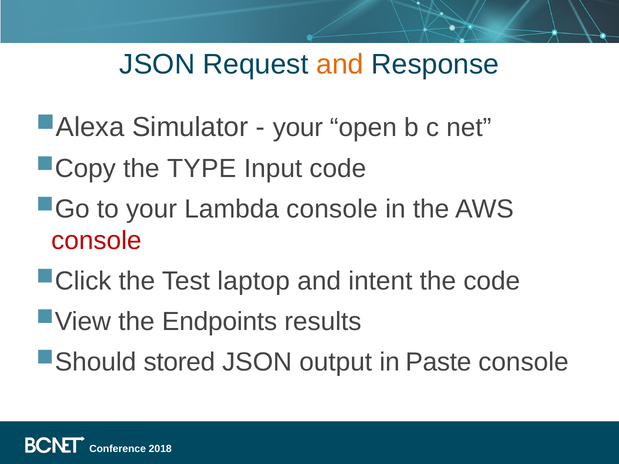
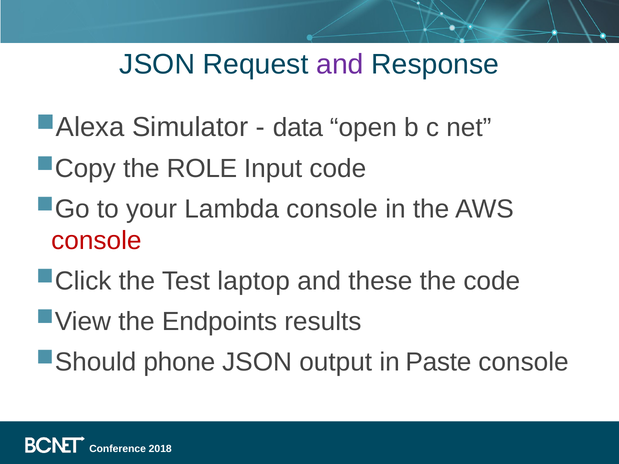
and colour: orange -> purple (340, 65)
your: your -> data (298, 128)
TYPE: TYPE -> ROLE (202, 169)
intent: intent -> these (380, 281)
stored: stored -> phone (179, 362)
